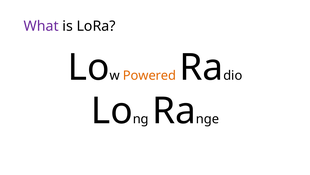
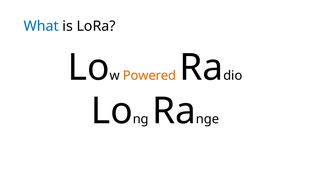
What colour: purple -> blue (41, 26)
